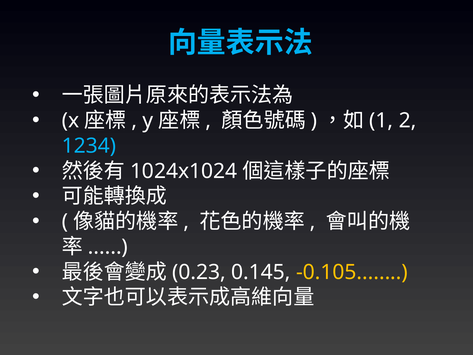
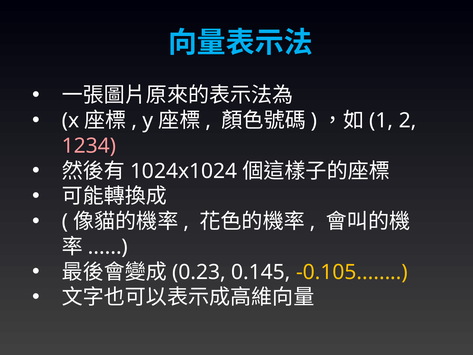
1234 colour: light blue -> pink (89, 146)
